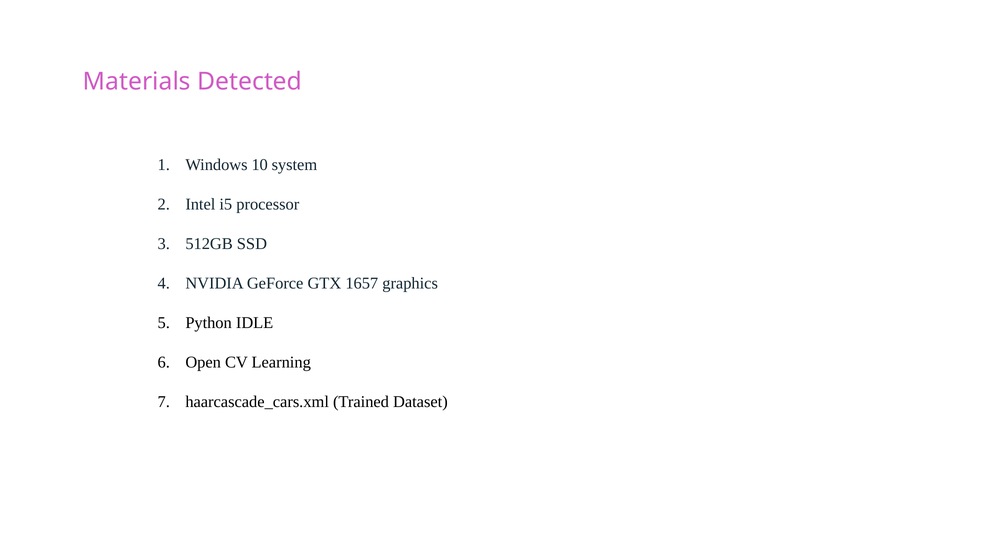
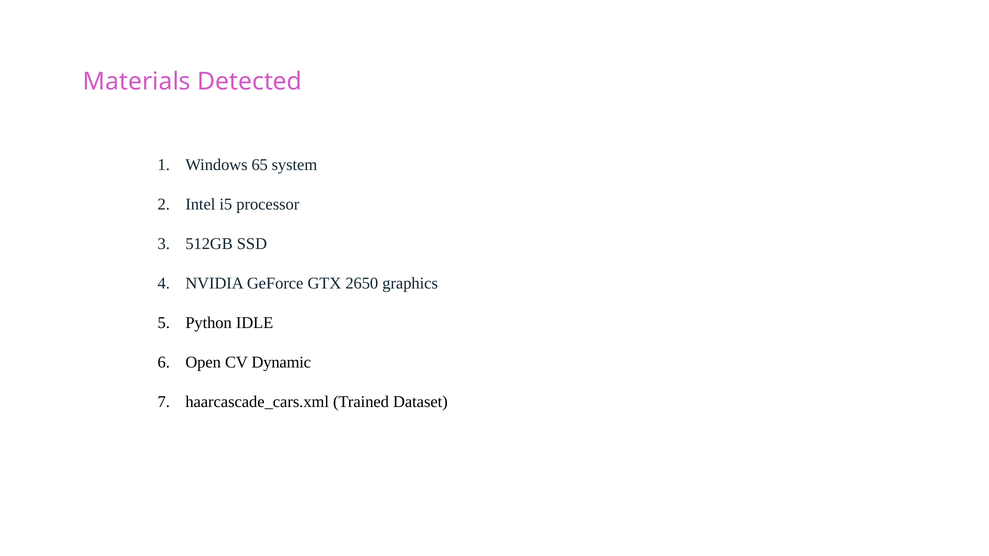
10: 10 -> 65 (260, 165)
1657: 1657 -> 2650 (362, 283)
Learning: Learning -> Dynamic (281, 362)
